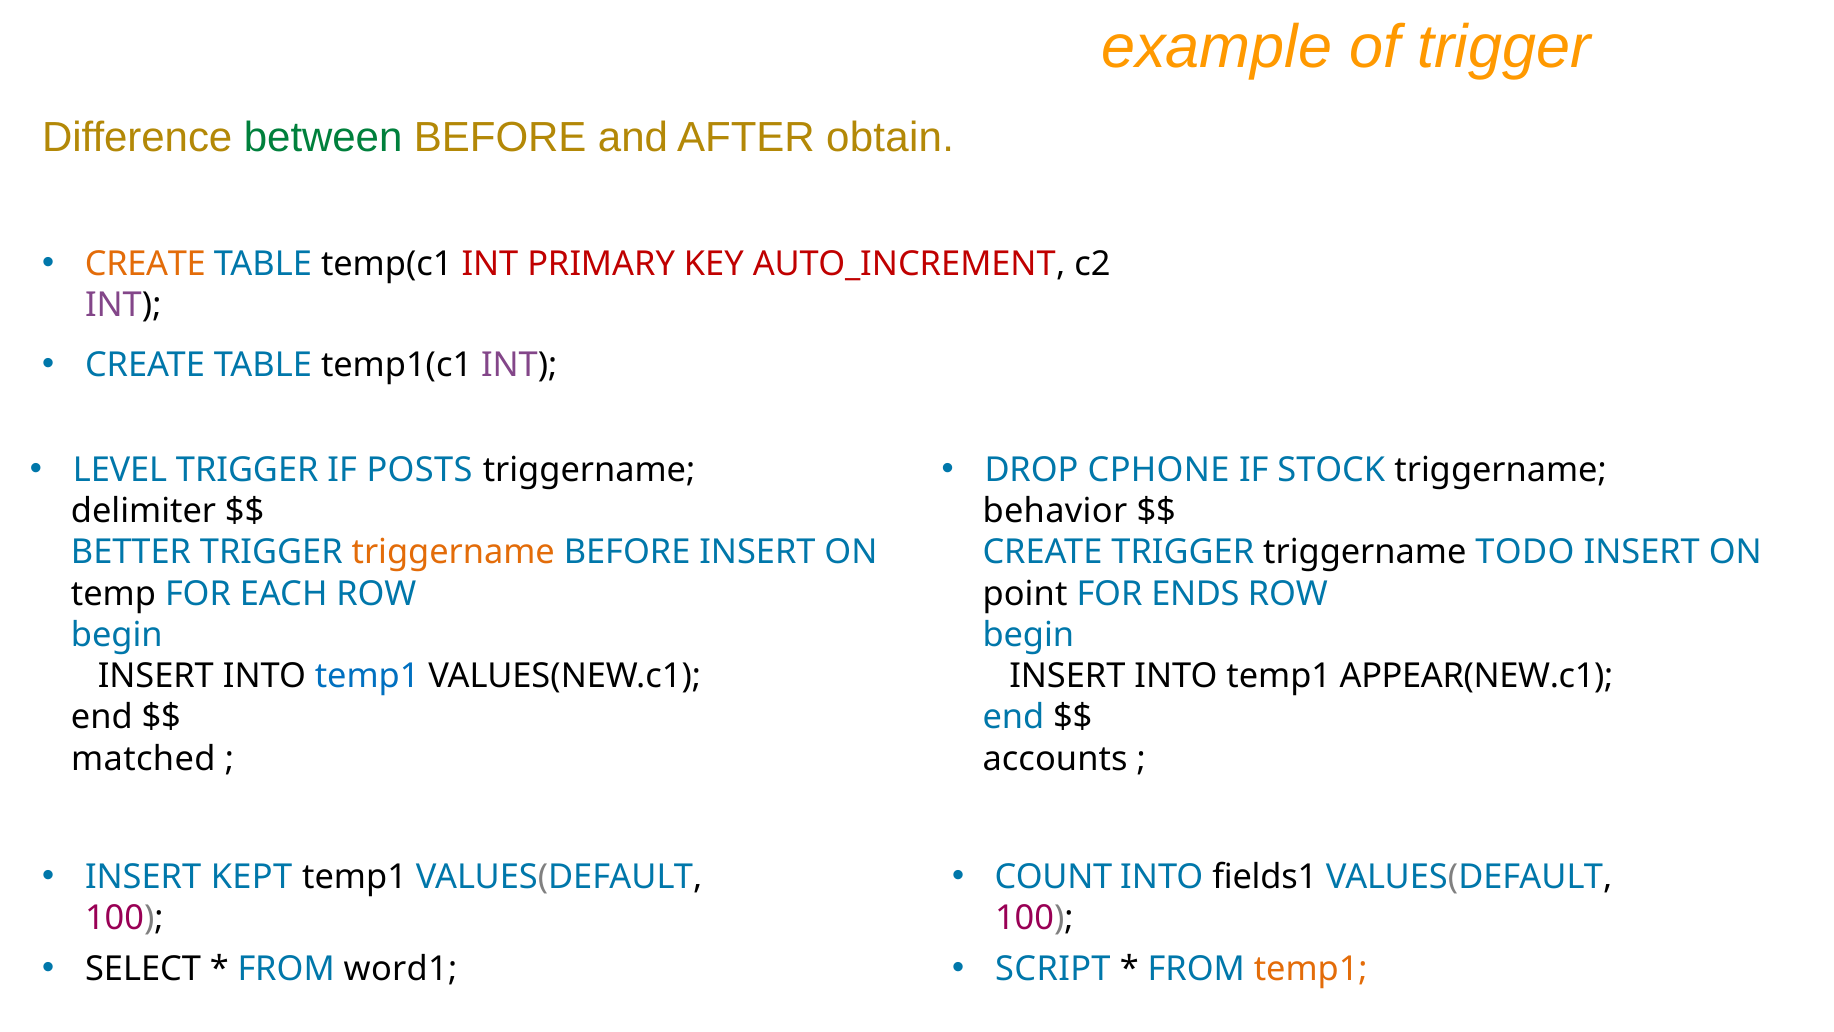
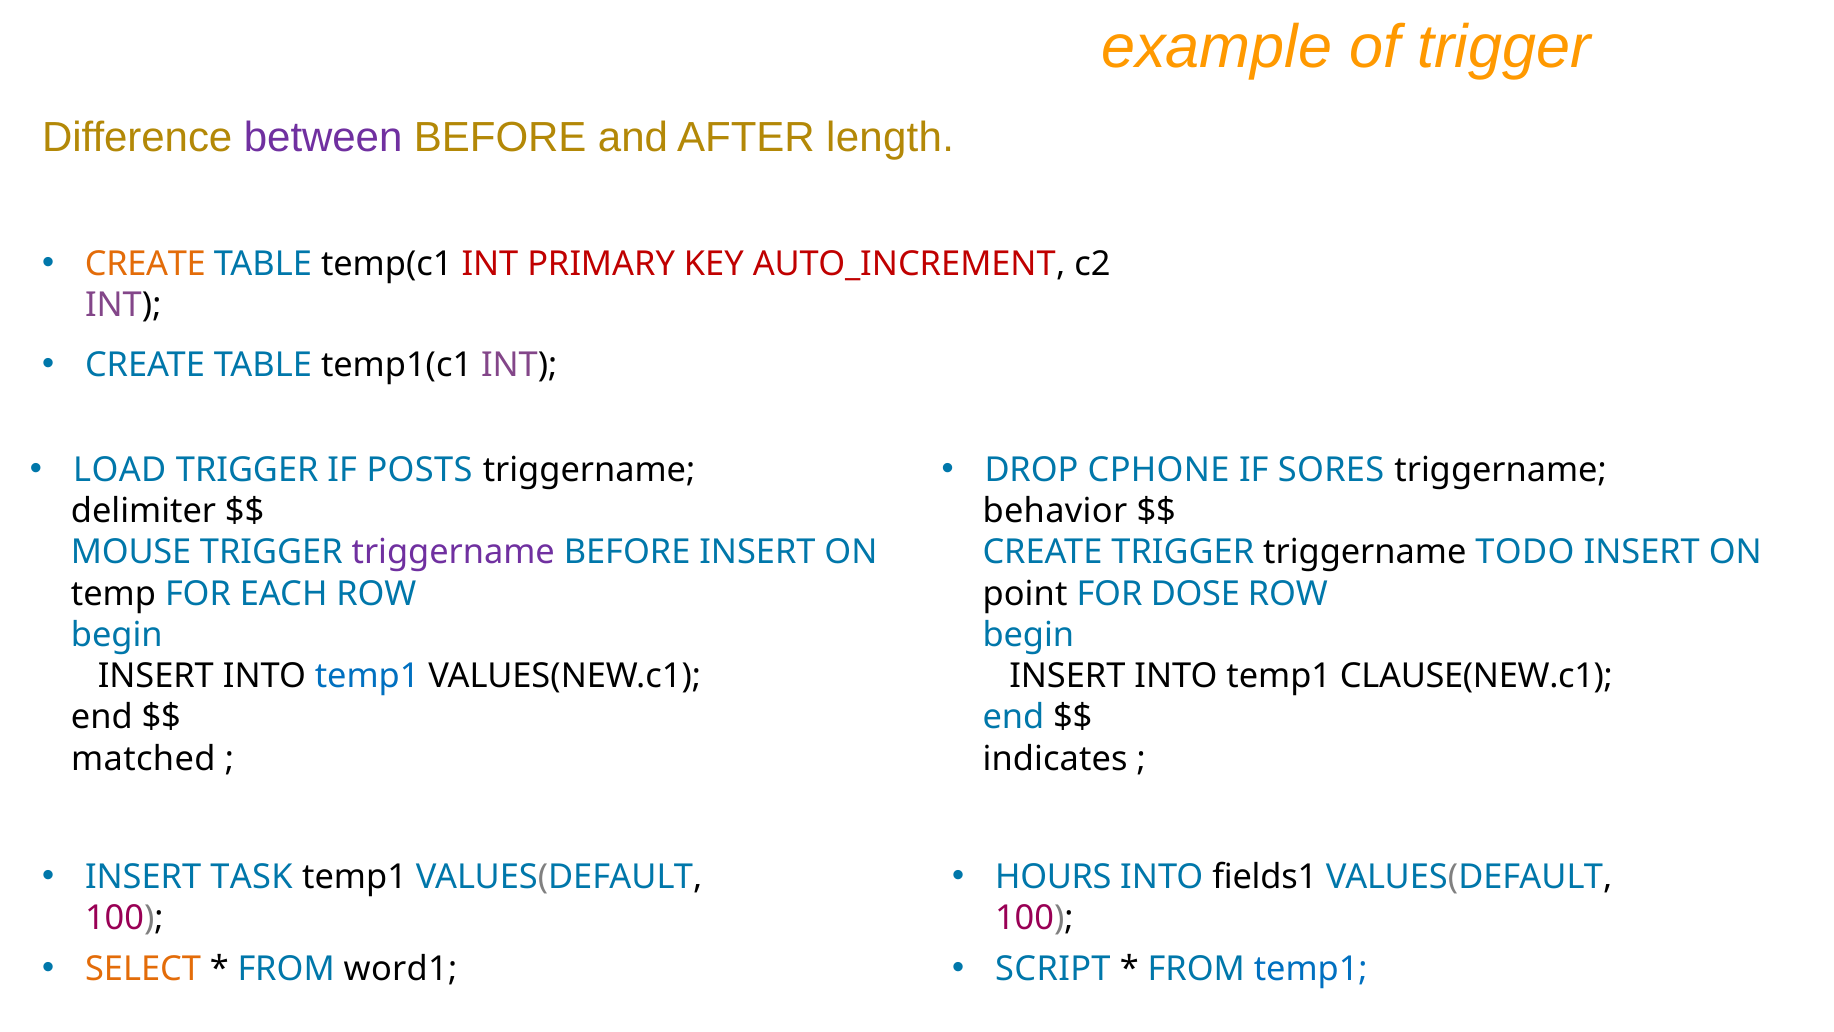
between colour: green -> purple (323, 138)
obtain: obtain -> length (890, 138)
LEVEL: LEVEL -> LOAD (120, 470)
STOCK: STOCK -> SORES (1331, 470)
BETTER: BETTER -> MOUSE (131, 552)
triggername colour: orange -> purple (453, 552)
ENDS: ENDS -> DOSE (1195, 594)
APPEAR(NEW.c1: APPEAR(NEW.c1 -> CLAUSE(NEW.c1 (1476, 676)
accounts: accounts -> indicates (1055, 759)
KEPT: KEPT -> TASK (252, 877)
COUNT: COUNT -> HOURS (1053, 877)
SELECT colour: black -> orange (143, 969)
temp1 colour: orange -> blue (1311, 969)
